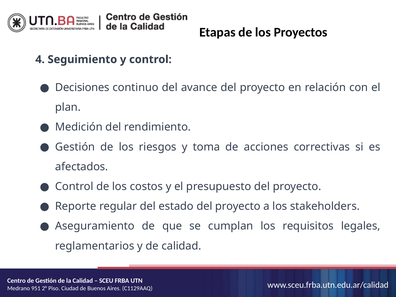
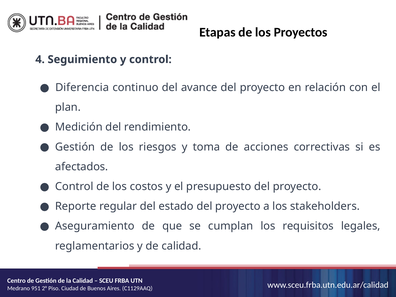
Decisiones: Decisiones -> Diferencia (82, 88)
